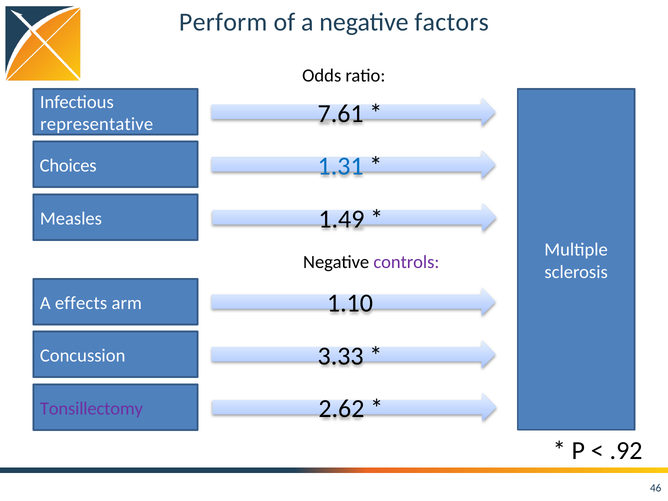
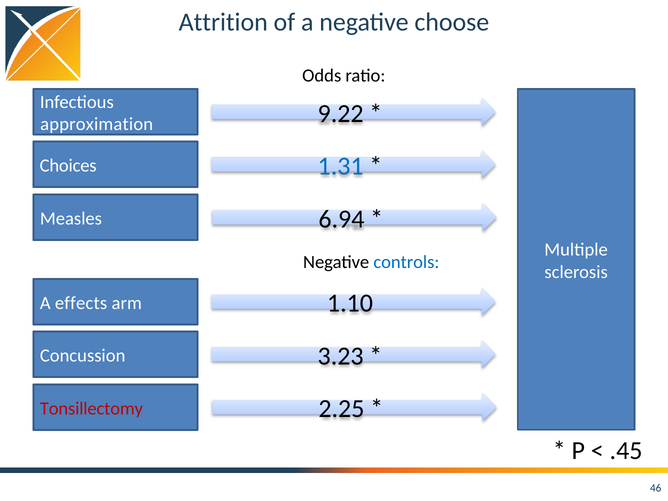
Perform: Perform -> Attrition (223, 22)
factors: factors -> choose (452, 22)
7.61: 7.61 -> 9.22 (341, 114)
representative: representative -> approximation (97, 124)
1.49: 1.49 -> 6.94 (341, 219)
controls colour: purple -> blue (406, 262)
3.33: 3.33 -> 3.23 (341, 356)
2.62: 2.62 -> 2.25 (341, 409)
Tonsillectomy colour: purple -> red (91, 408)
.92: .92 -> .45 (626, 451)
